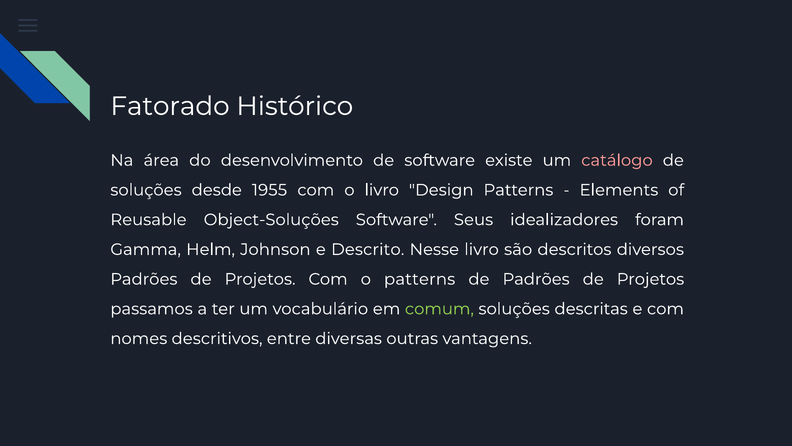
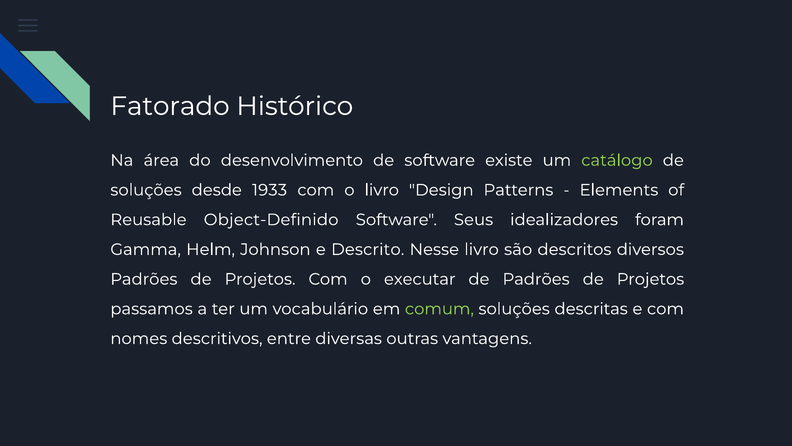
catálogo colour: pink -> light green (617, 160)
1955: 1955 -> 1933 (270, 190)
Object-Soluções: Object-Soluções -> Object-Definido (271, 220)
o patterns: patterns -> executar (420, 279)
